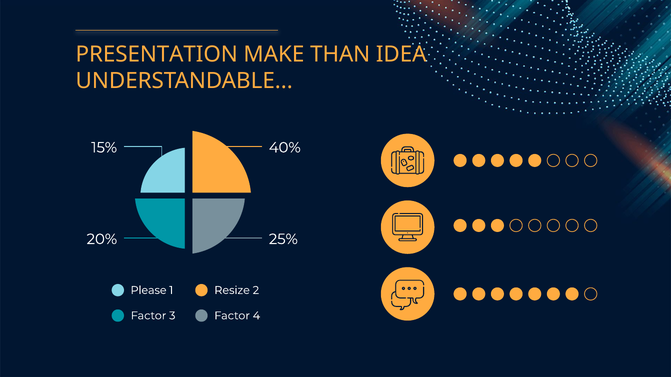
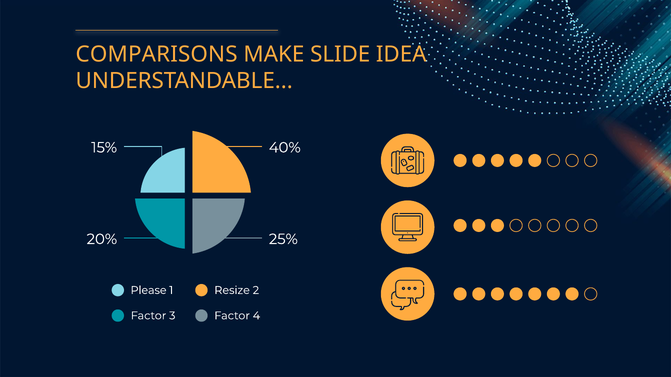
PRESENTATION: PRESENTATION -> COMPARISONS (157, 54)
THAN: THAN -> SLIDE (340, 54)
